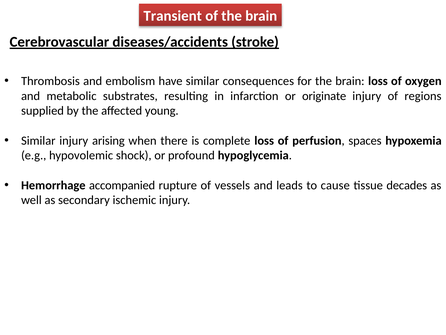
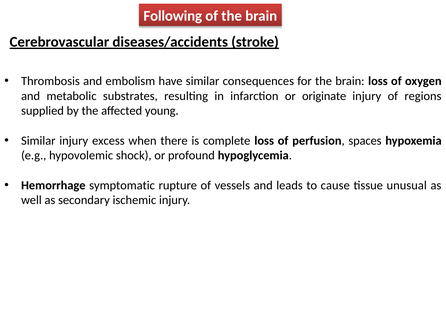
Transient: Transient -> Following (173, 16)
arising: arising -> excess (108, 140)
accompanied: accompanied -> symptomatic (122, 185)
decades: decades -> unusual (407, 185)
